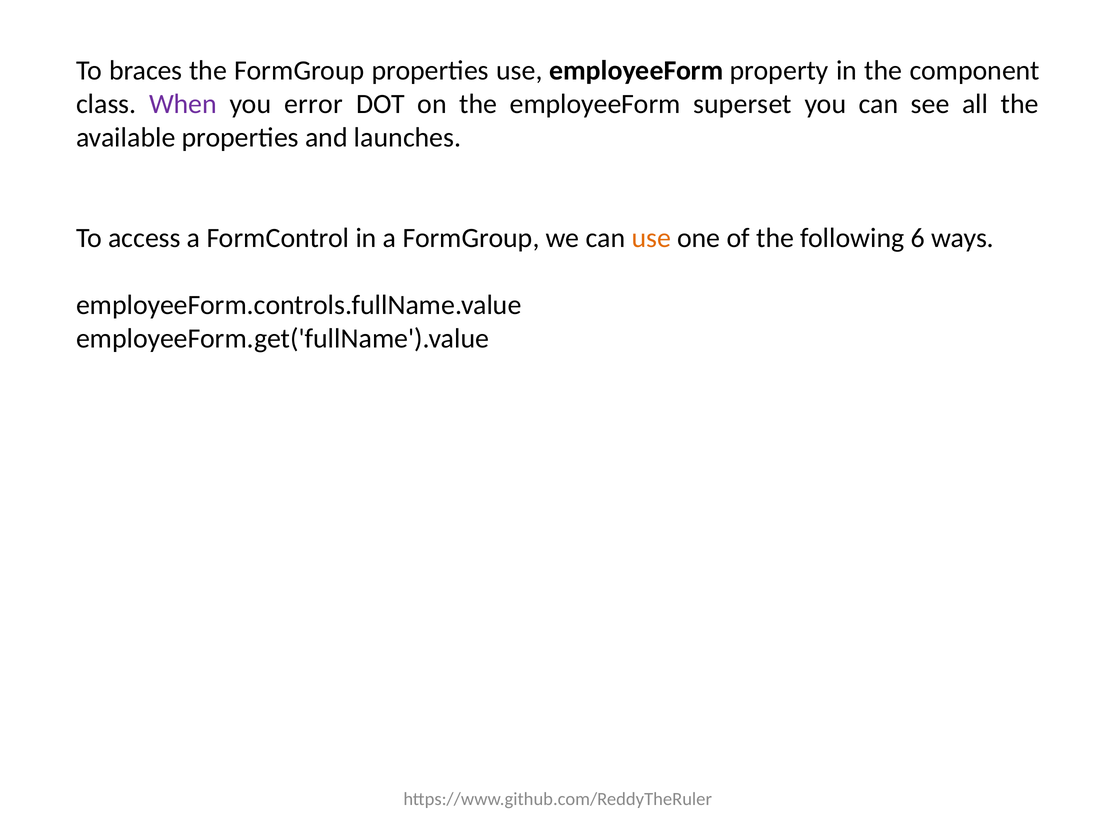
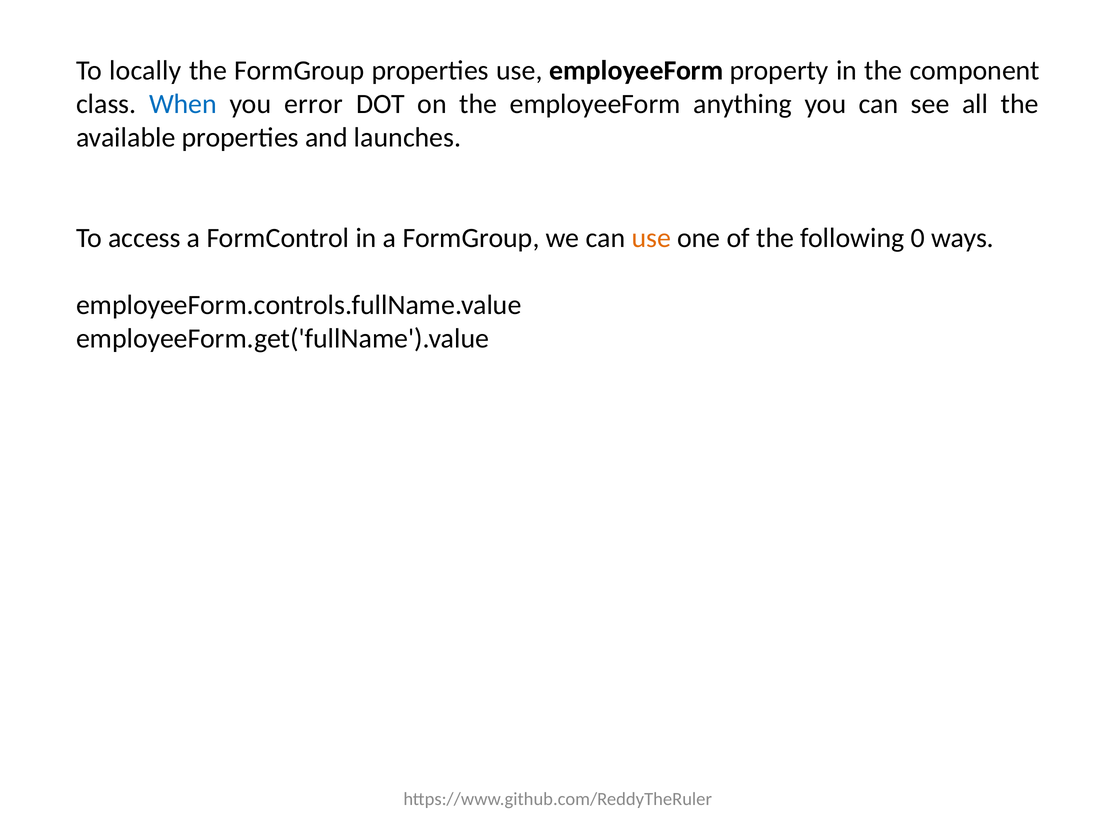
braces: braces -> locally (145, 71)
When colour: purple -> blue (183, 104)
superset: superset -> anything (743, 104)
6: 6 -> 0 (918, 238)
